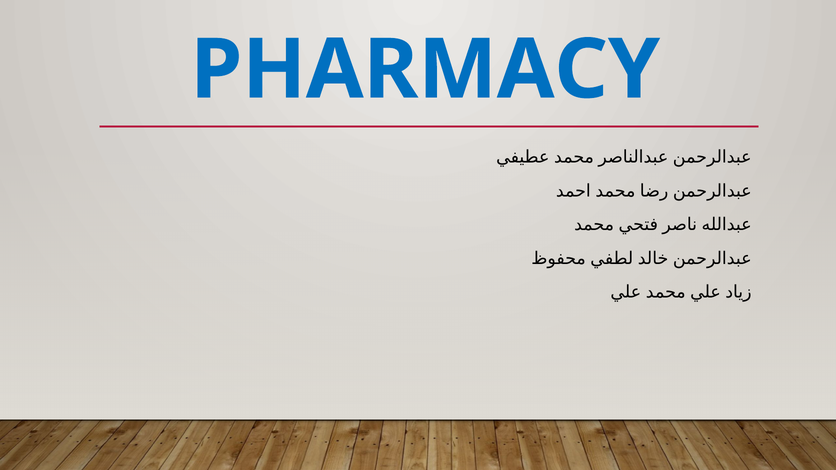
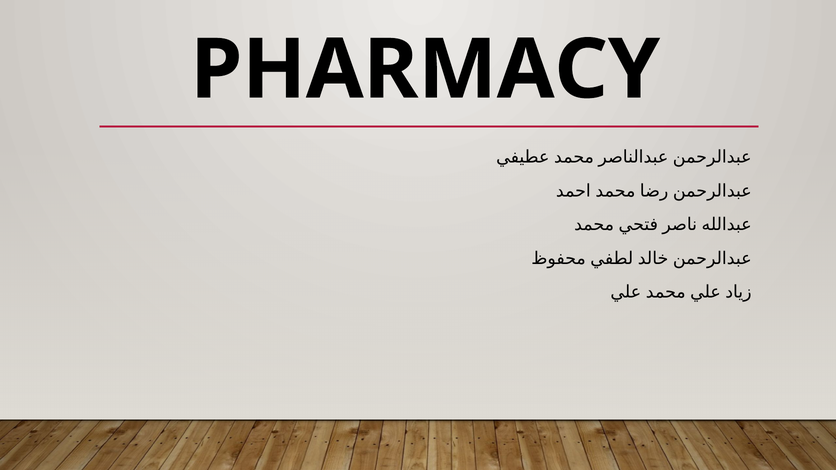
PHARMACY colour: blue -> black (425, 70)
